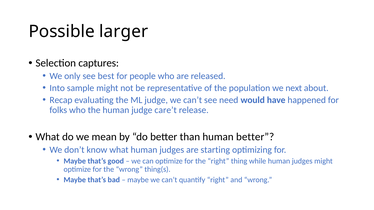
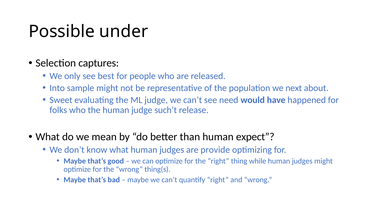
larger: larger -> under (124, 31)
Recap: Recap -> Sweet (61, 100)
care’t: care’t -> such’t (166, 110)
human better: better -> expect (255, 137)
starting: starting -> provide (215, 150)
